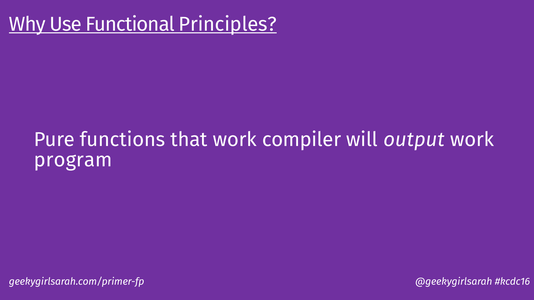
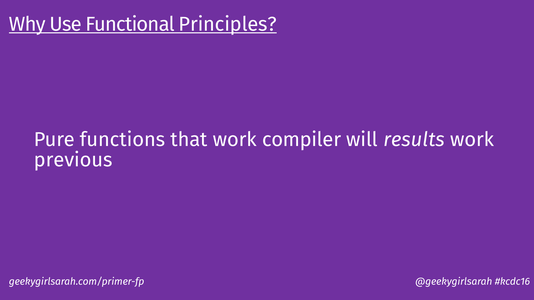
output: output -> results (414, 140)
program: program -> previous (73, 160)
